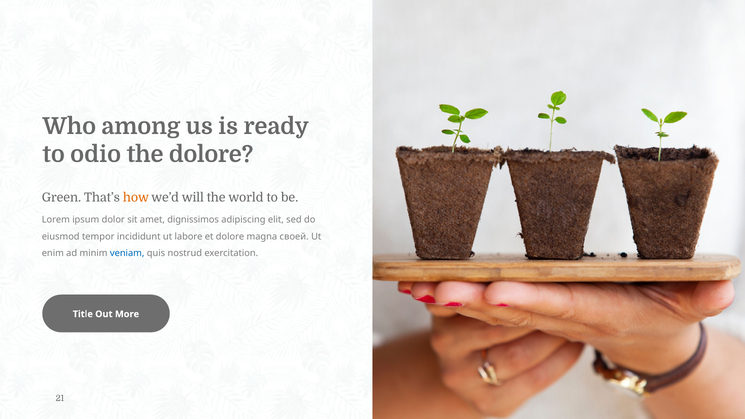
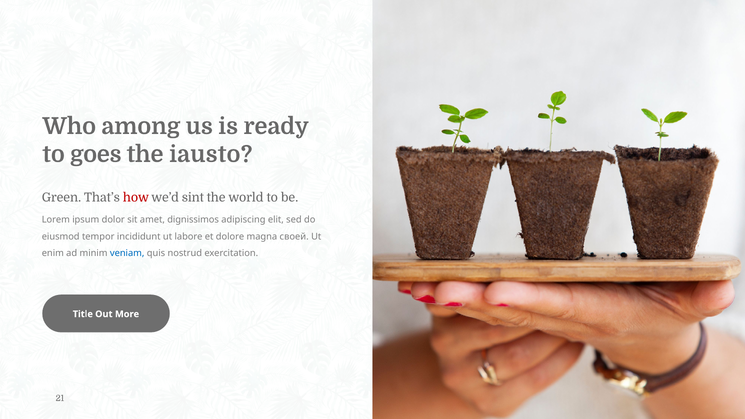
odio: odio -> goes (96, 154)
the dolore: dolore -> iausto (211, 154)
how colour: orange -> red (136, 198)
will: will -> sint (193, 198)
